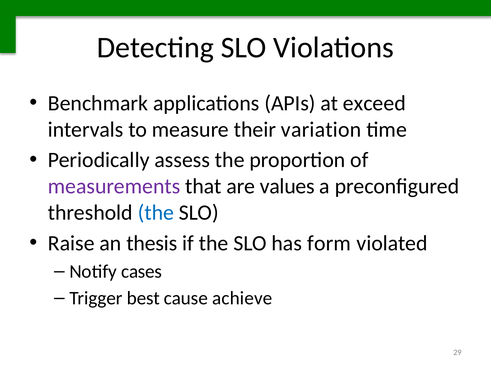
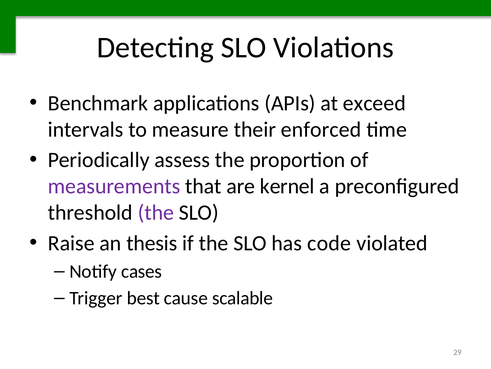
variation: variation -> enforced (321, 129)
values: values -> kernel (287, 186)
the colour: blue -> purple (156, 212)
form: form -> code (329, 243)
achieve: achieve -> scalable (243, 298)
